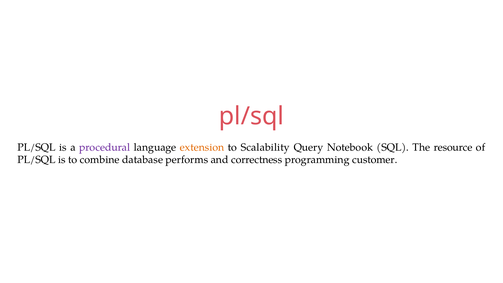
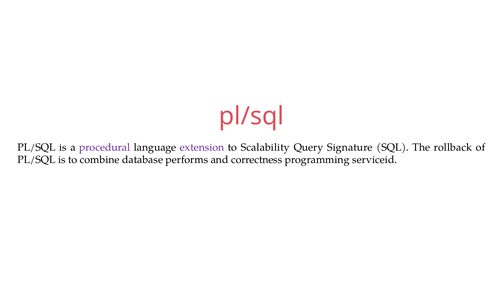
extension colour: orange -> purple (202, 147)
Notebook: Notebook -> Signature (350, 147)
resource: resource -> rollback (453, 147)
customer: customer -> serviceid (375, 160)
